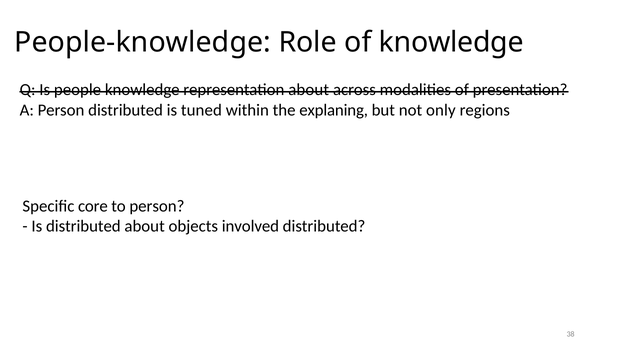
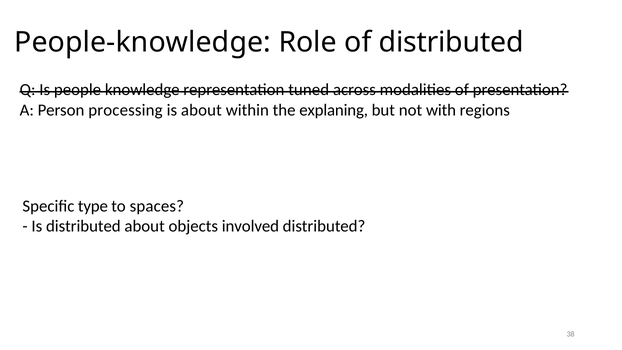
of knowledge: knowledge -> distributed (451, 42)
representation about: about -> tuned (309, 90)
Person distributed: distributed -> processing (125, 110)
is tuned: tuned -> about (201, 110)
only: only -> with (441, 110)
core: core -> type (93, 206)
to person: person -> spaces (157, 206)
